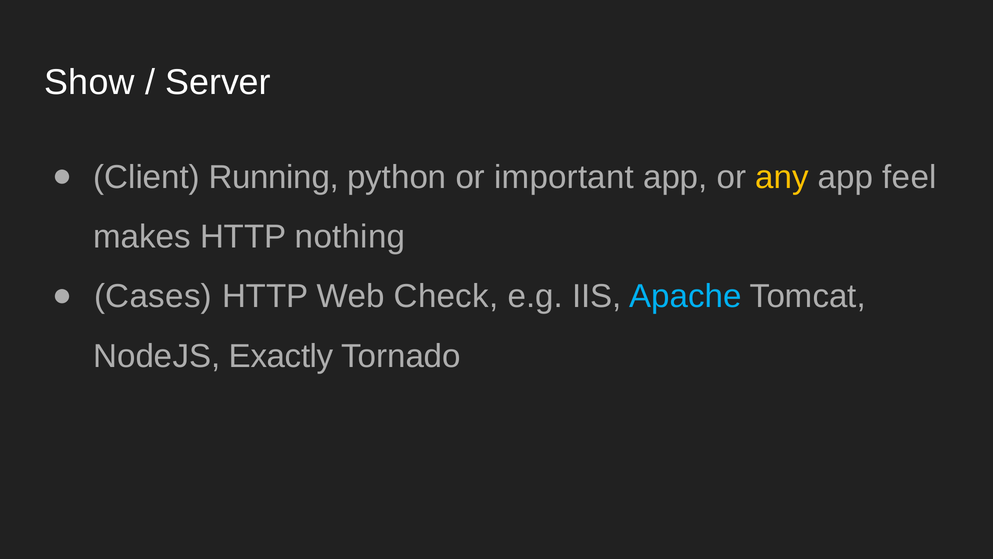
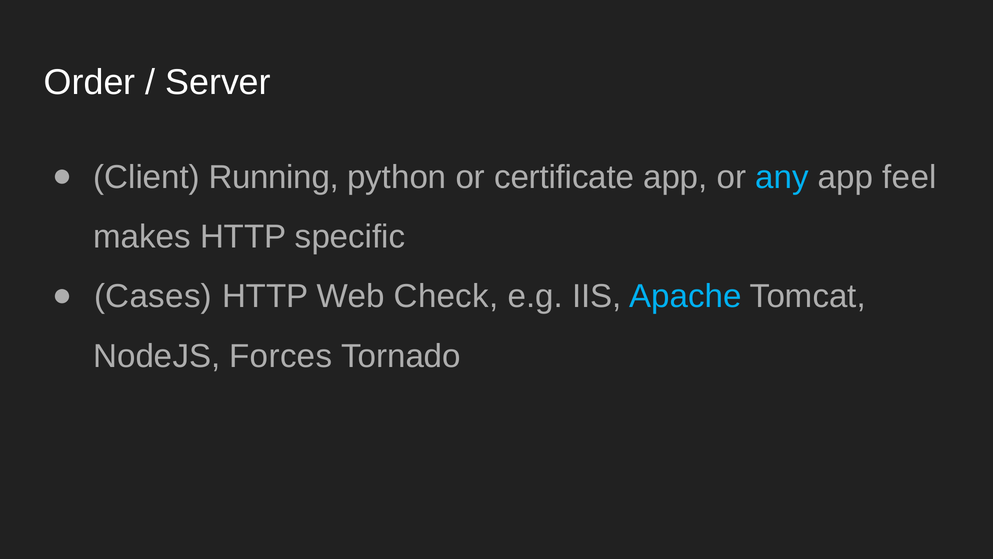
Show: Show -> Order (90, 82)
important: important -> certificate (564, 177)
any colour: yellow -> light blue (782, 177)
nothing: nothing -> specific (350, 237)
Exactly: Exactly -> Forces (281, 356)
